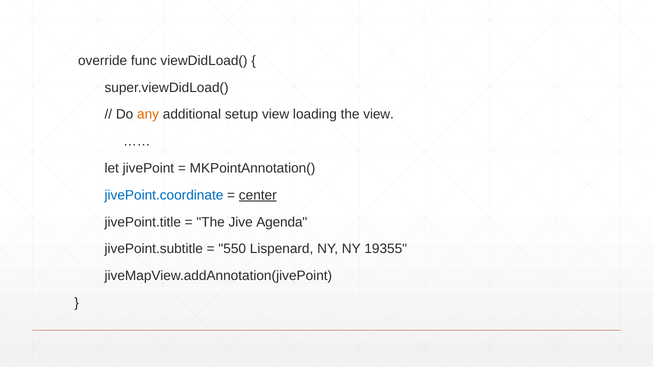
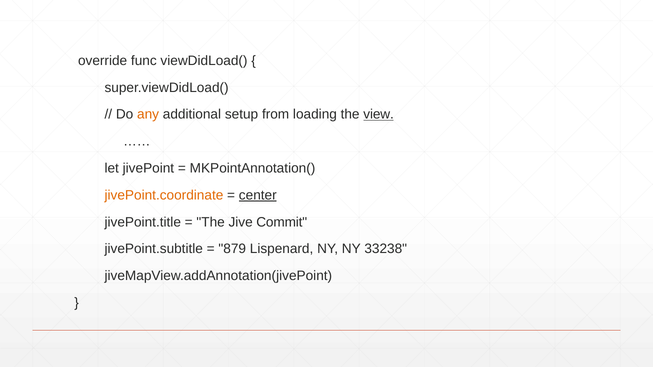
setup view: view -> from (276, 115)
view underline: none -> present (379, 115)
jivePoint.coordinate colour: blue -> orange (164, 195)
Agenda: Agenda -> Commit (282, 222)
550: 550 -> 879 (232, 249)
19355: 19355 -> 33238 (386, 249)
